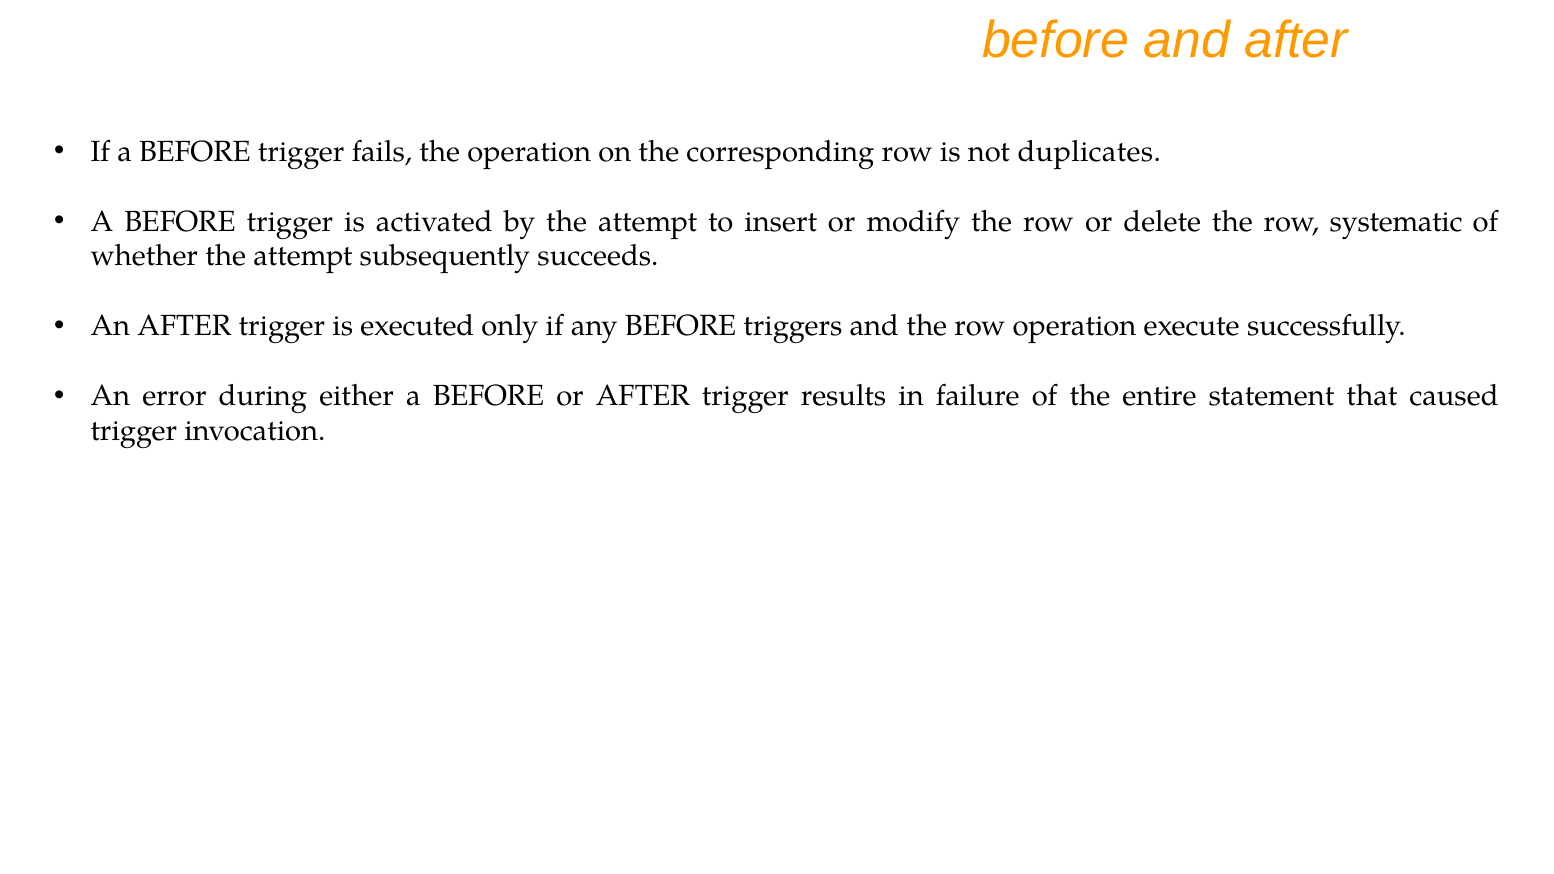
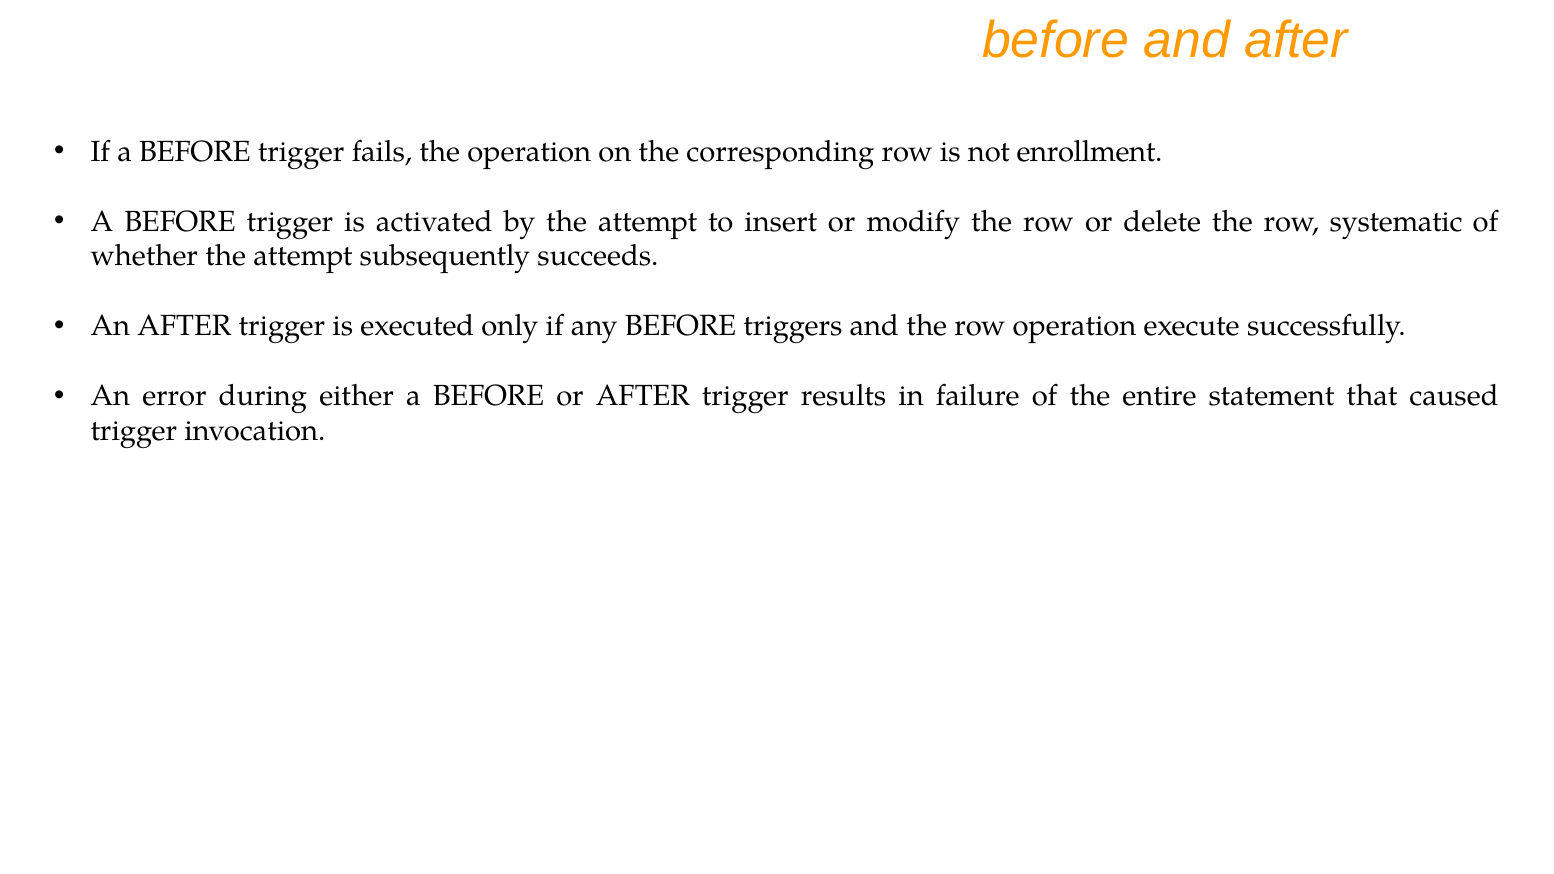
duplicates: duplicates -> enrollment (1089, 151)
